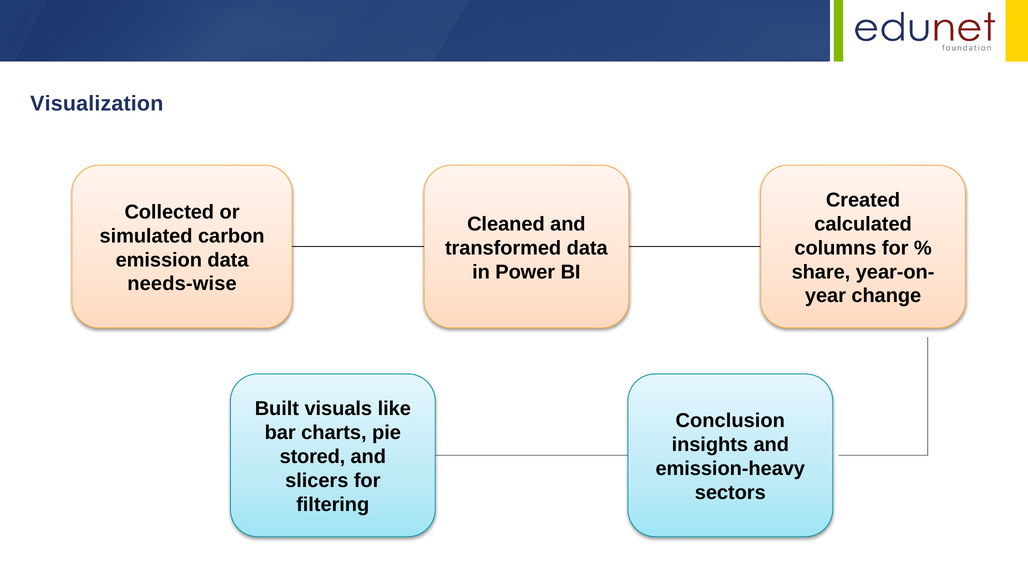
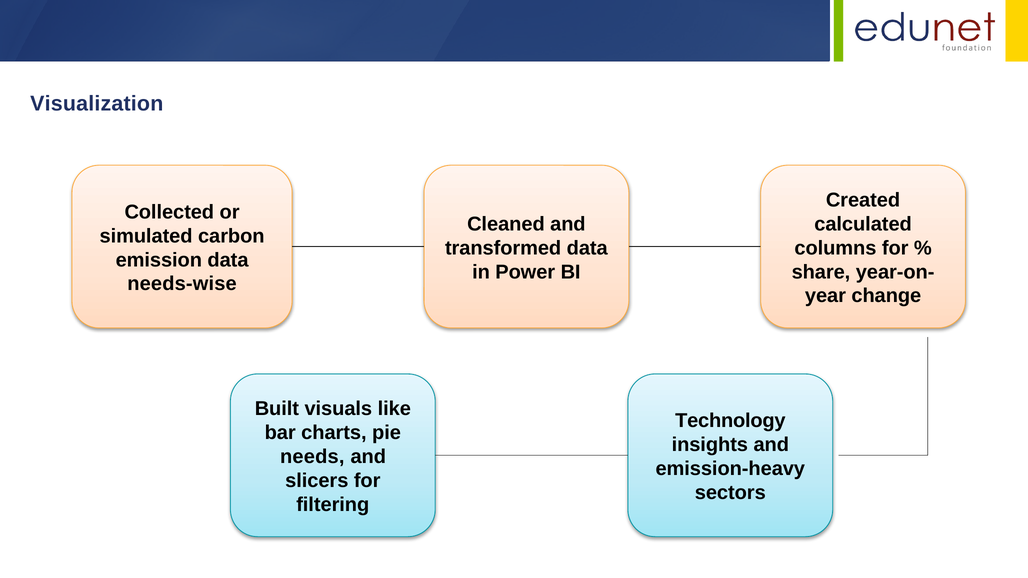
Conclusion: Conclusion -> Technology (730, 421)
stored: stored -> needs (312, 457)
